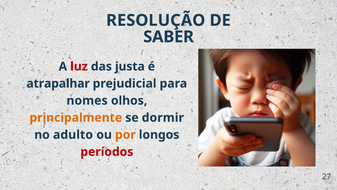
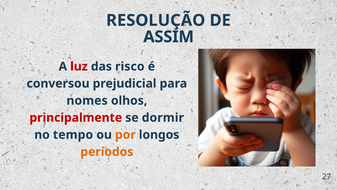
SABER: SABER -> ASSIM (169, 37)
justa: justa -> risco (130, 66)
atrapalhar: atrapalhar -> conversou (58, 83)
principalmente colour: orange -> red (76, 117)
adulto: adulto -> tempo (73, 134)
períodos colour: red -> orange (107, 151)
